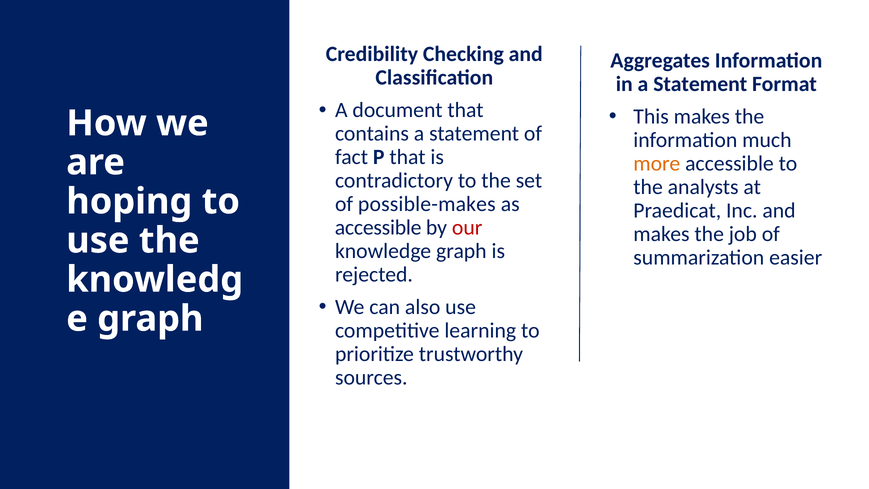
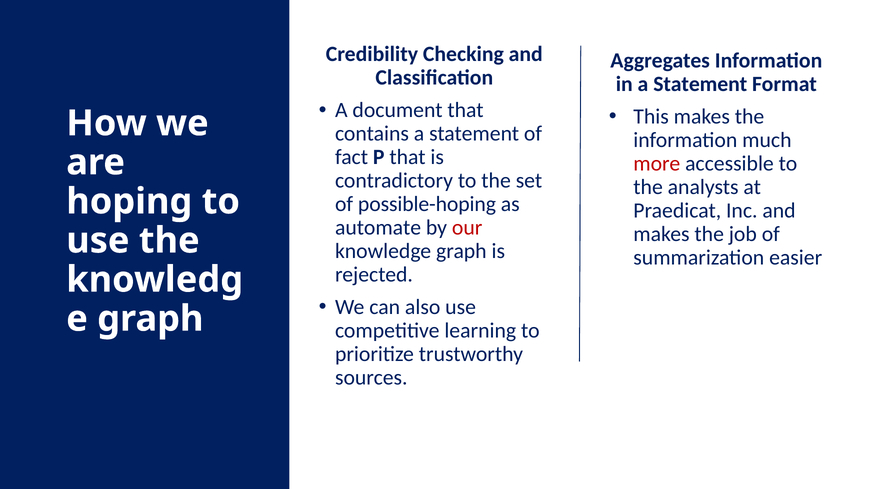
more colour: orange -> red (657, 163)
possible-makes: possible-makes -> possible-hoping (427, 204)
accessible: accessible -> automate (378, 227)
